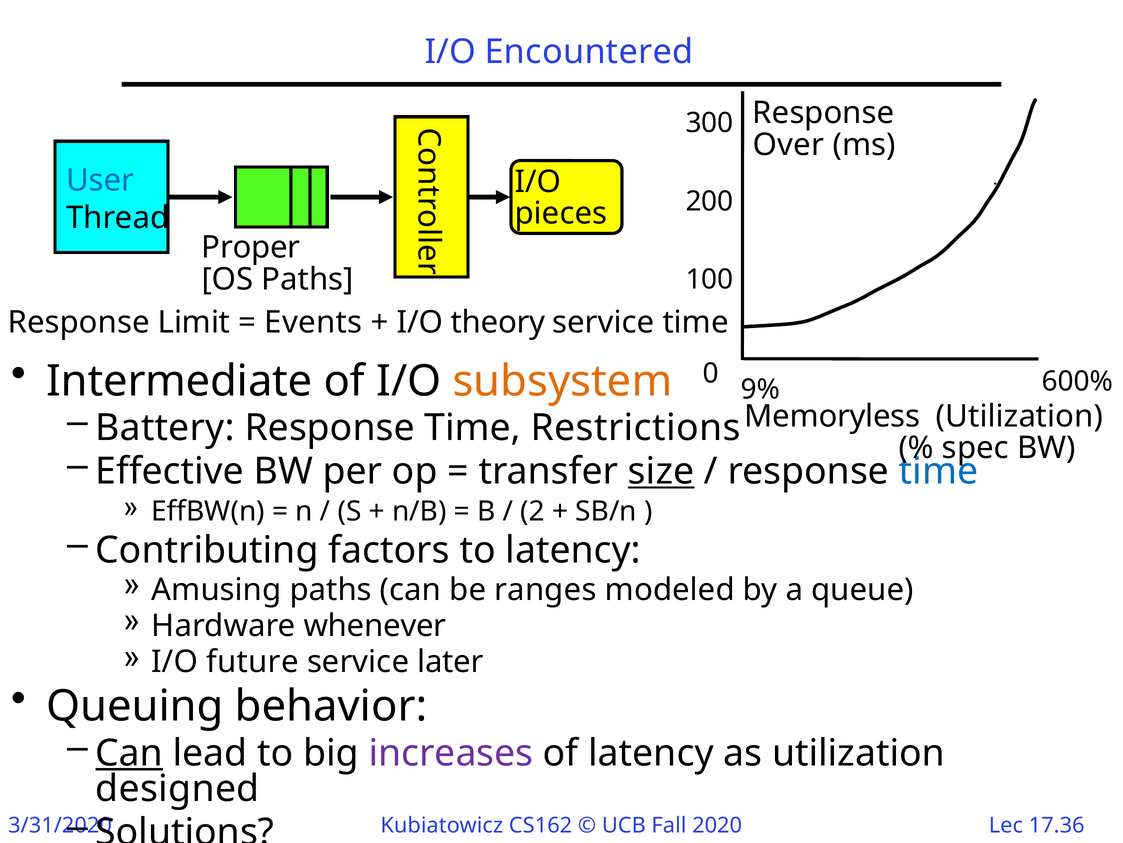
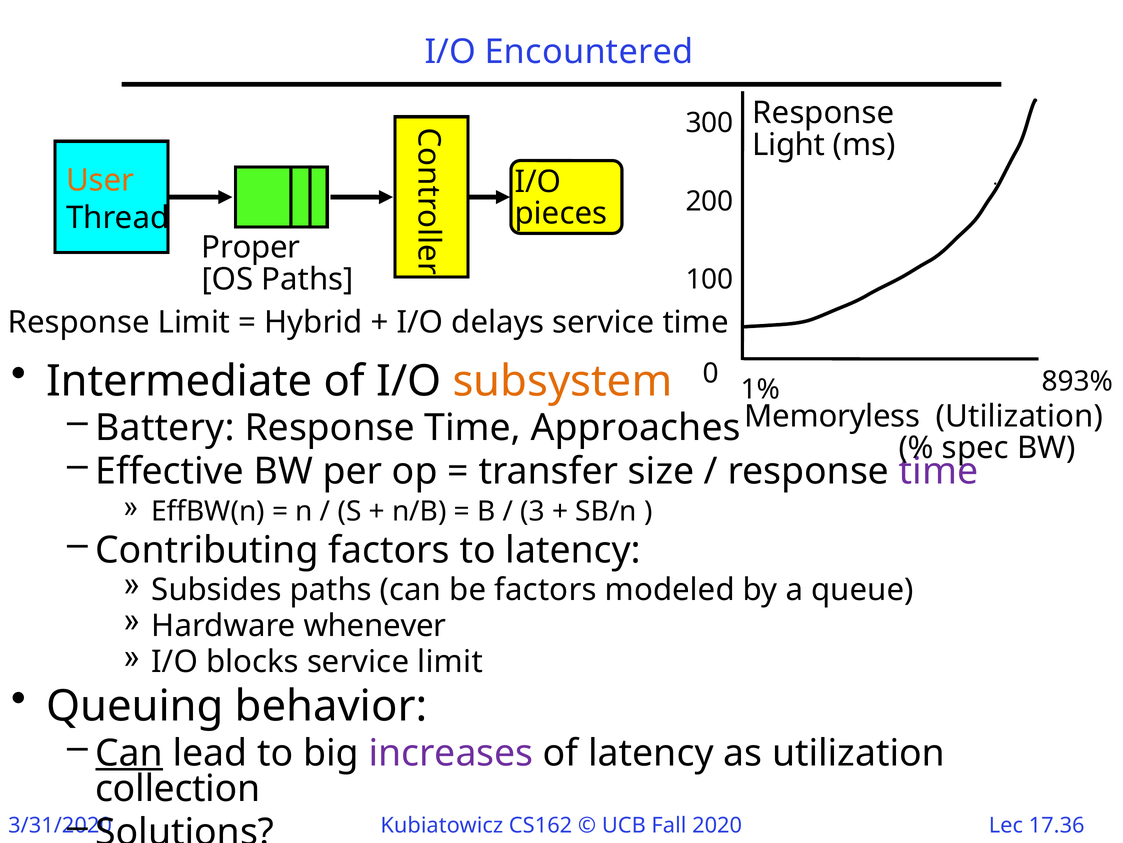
Over: Over -> Light (789, 145)
User colour: blue -> orange (100, 180)
Events: Events -> Hybrid (313, 322)
theory: theory -> delays (498, 322)
600%: 600% -> 893% (1078, 381)
9%: 9% -> 1% (760, 389)
Restrictions: Restrictions -> Approaches (636, 427)
size underline: present -> none (661, 471)
time colour: blue -> purple (938, 471)
2: 2 -> 3 (533, 511)
Amusing: Amusing -> Subsides (217, 589)
be ranges: ranges -> factors (545, 589)
future: future -> blocks (253, 662)
service later: later -> limit (450, 662)
designed: designed -> collection (178, 788)
